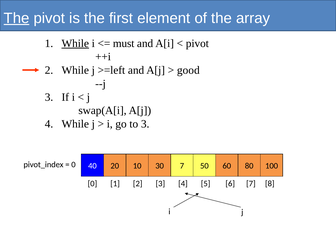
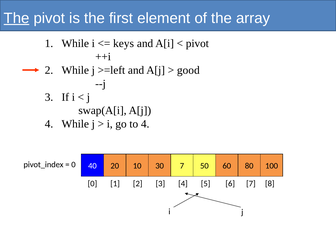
While underline: present -> none (75, 43)
must: must -> keys (124, 43)
to 3: 3 -> 4 (145, 124)
